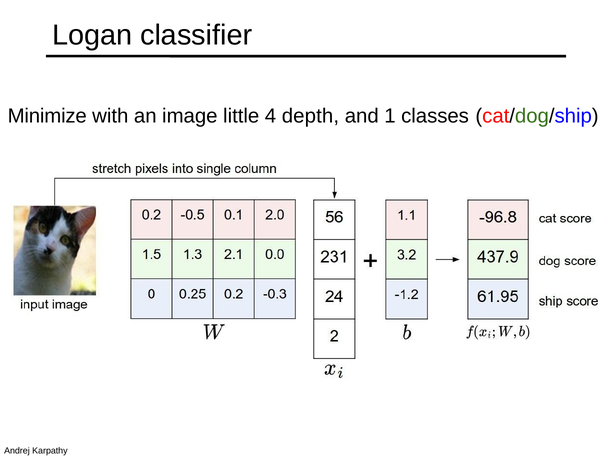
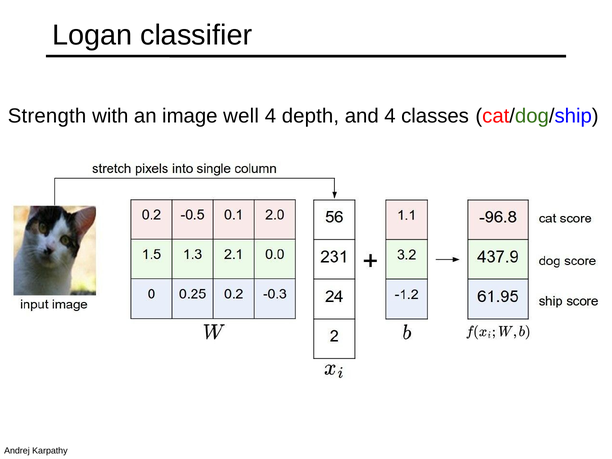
Minimize: Minimize -> Strength (47, 116)
little: little -> well (241, 116)
and 1: 1 -> 4 (390, 116)
